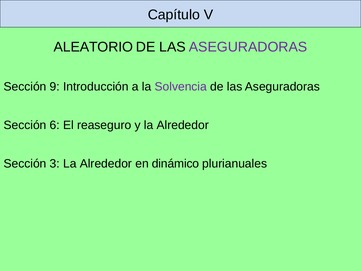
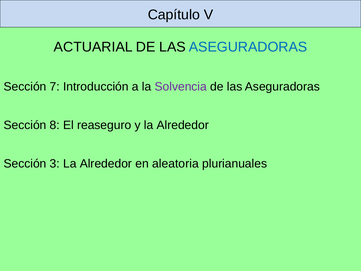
ALEATORIO: ALEATORIO -> ACTUARIAL (93, 47)
ASEGURADORAS colour: purple -> blue (248, 47)
9: 9 -> 7 (55, 86)
6: 6 -> 8 (55, 125)
dinámico: dinámico -> aleatoria (175, 163)
